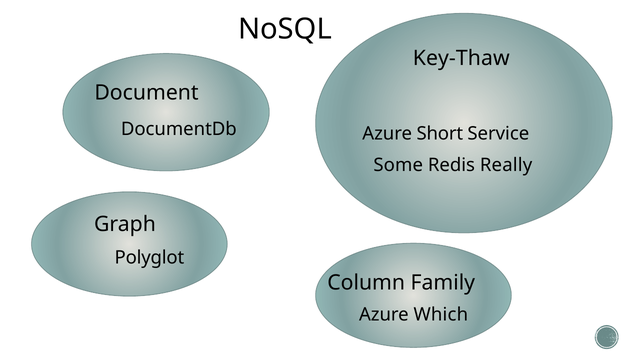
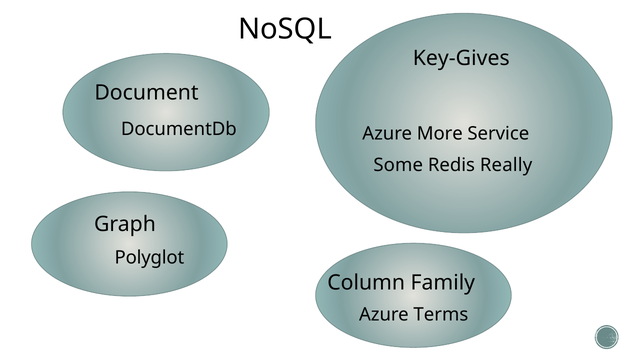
Key-Thaw: Key-Thaw -> Key-Gives (461, 58)
Short: Short -> More (440, 134)
Which: Which -> Terms (441, 314)
